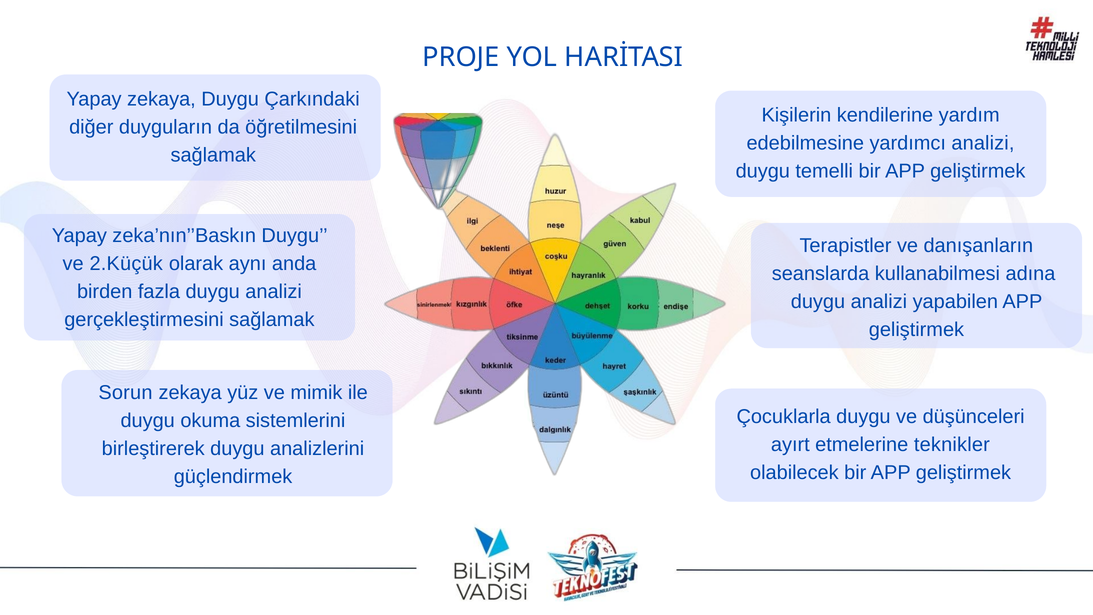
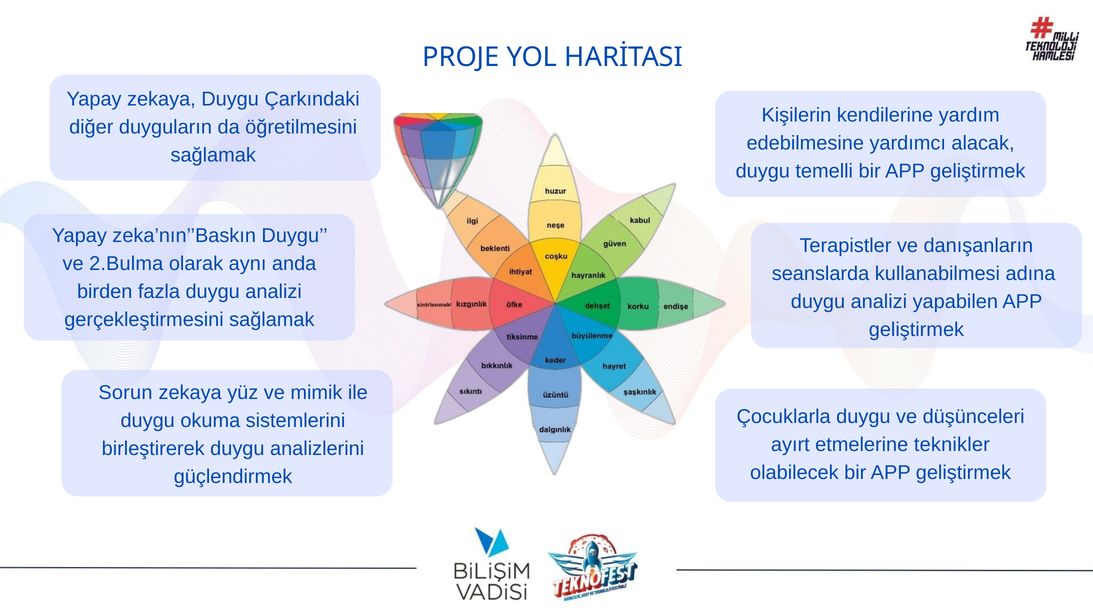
yardımcı analizi: analizi -> alacak (983, 143)
2.Küçük: 2.Küçük -> 2.Bulma (126, 264)
